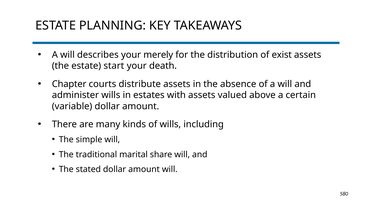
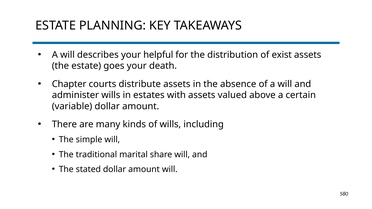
merely: merely -> helpful (158, 55)
start: start -> goes (114, 66)
